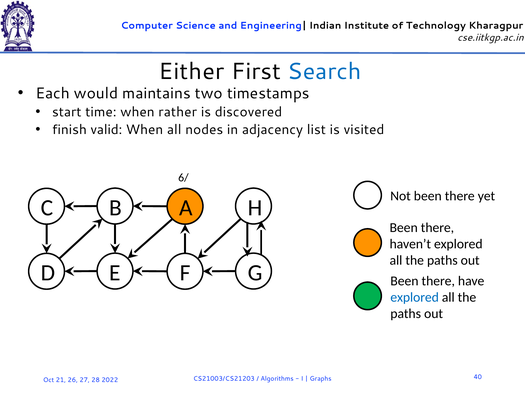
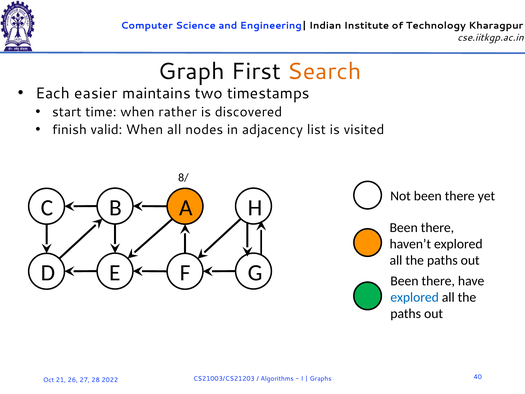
Either: Either -> Graph (192, 71)
Search colour: blue -> orange (324, 71)
would: would -> easier (96, 93)
6/: 6/ -> 8/ (183, 178)
